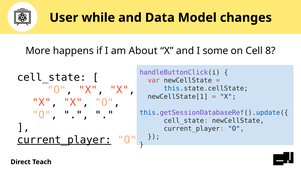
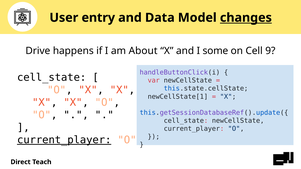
while: while -> entry (98, 18)
changes underline: none -> present (246, 18)
More: More -> Drive (38, 51)
8: 8 -> 9 (270, 51)
